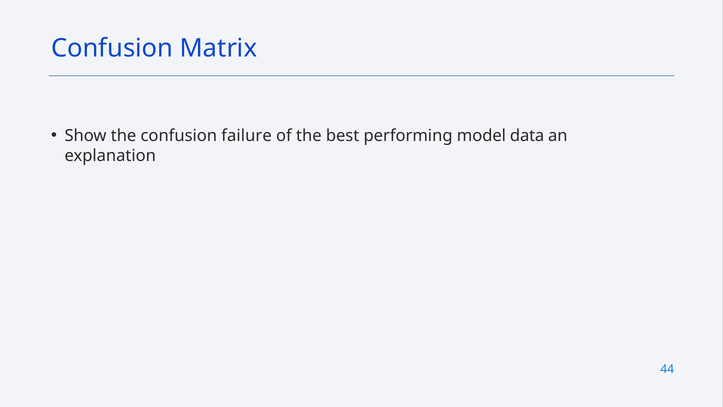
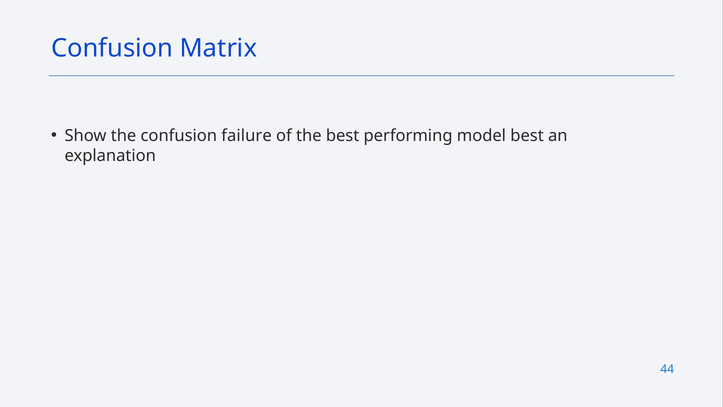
model data: data -> best (527, 136)
